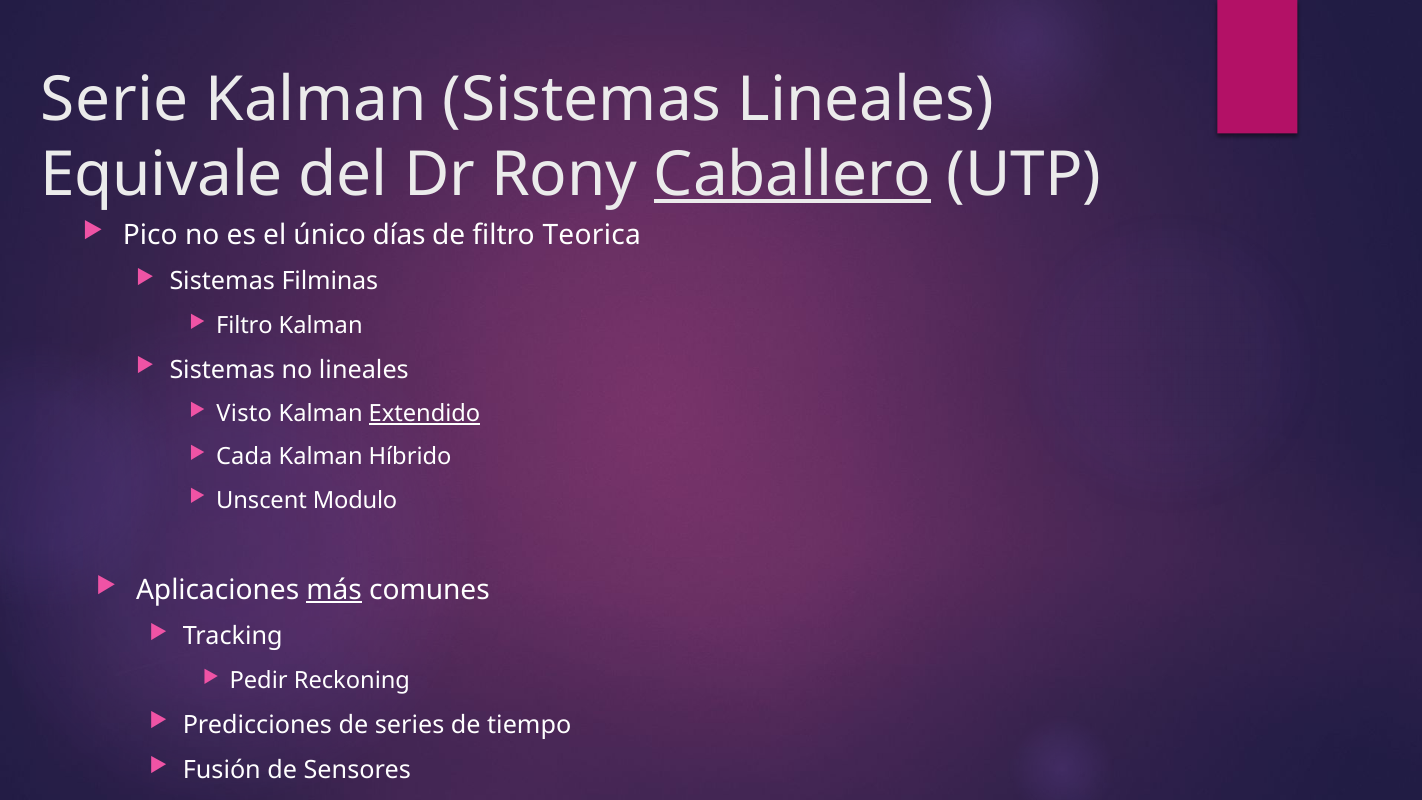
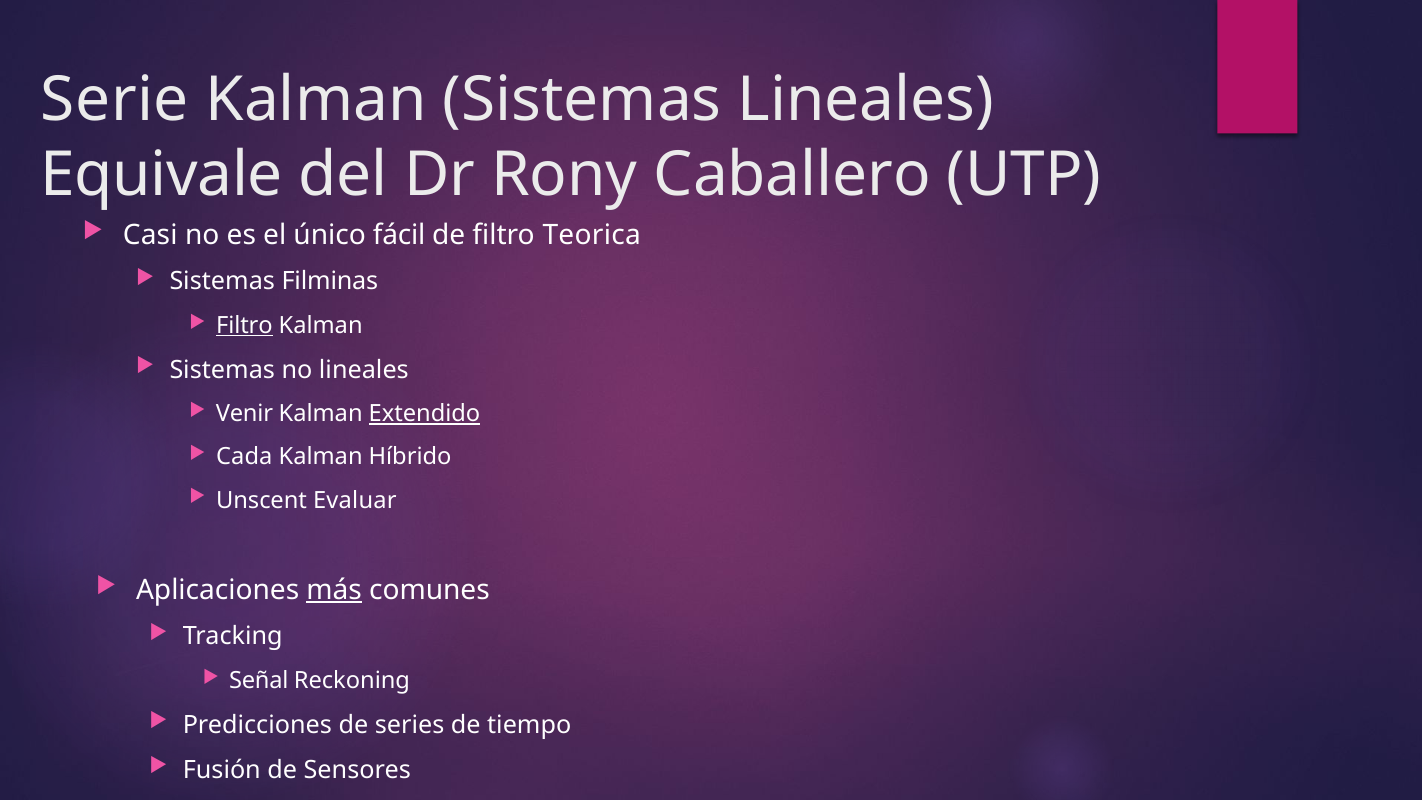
Caballero underline: present -> none (792, 174)
Pico: Pico -> Casi (150, 235)
días: días -> fácil (399, 235)
Filtro underline: none -> present (244, 325)
Visto: Visto -> Venir (244, 414)
Modulo: Modulo -> Evaluar (355, 500)
Pedir: Pedir -> Señal (259, 680)
